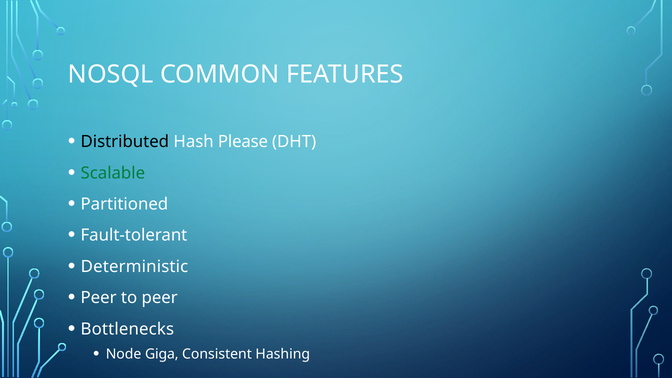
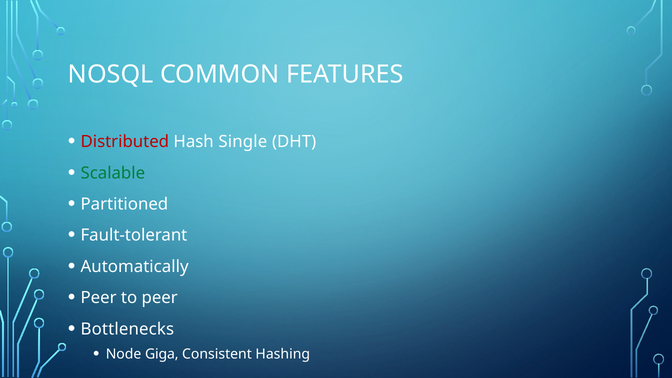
Distributed colour: black -> red (125, 142)
Please: Please -> Single (243, 142)
Deterministic: Deterministic -> Automatically (135, 267)
